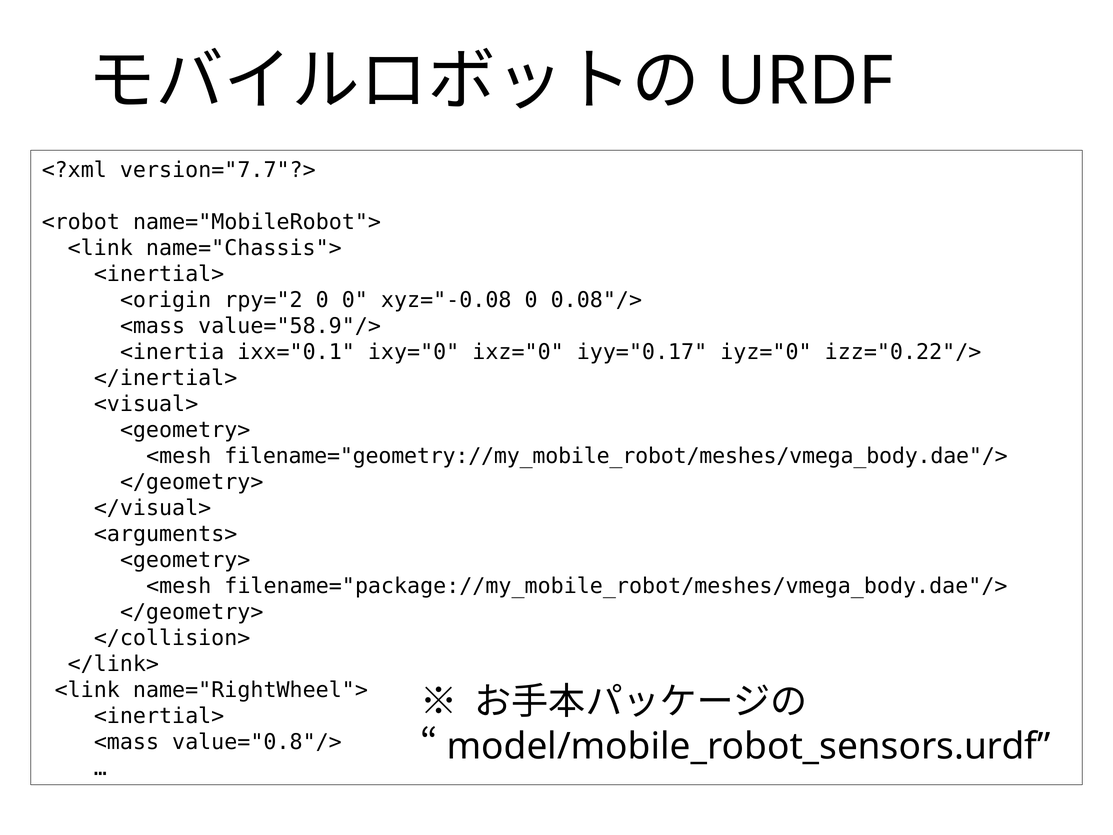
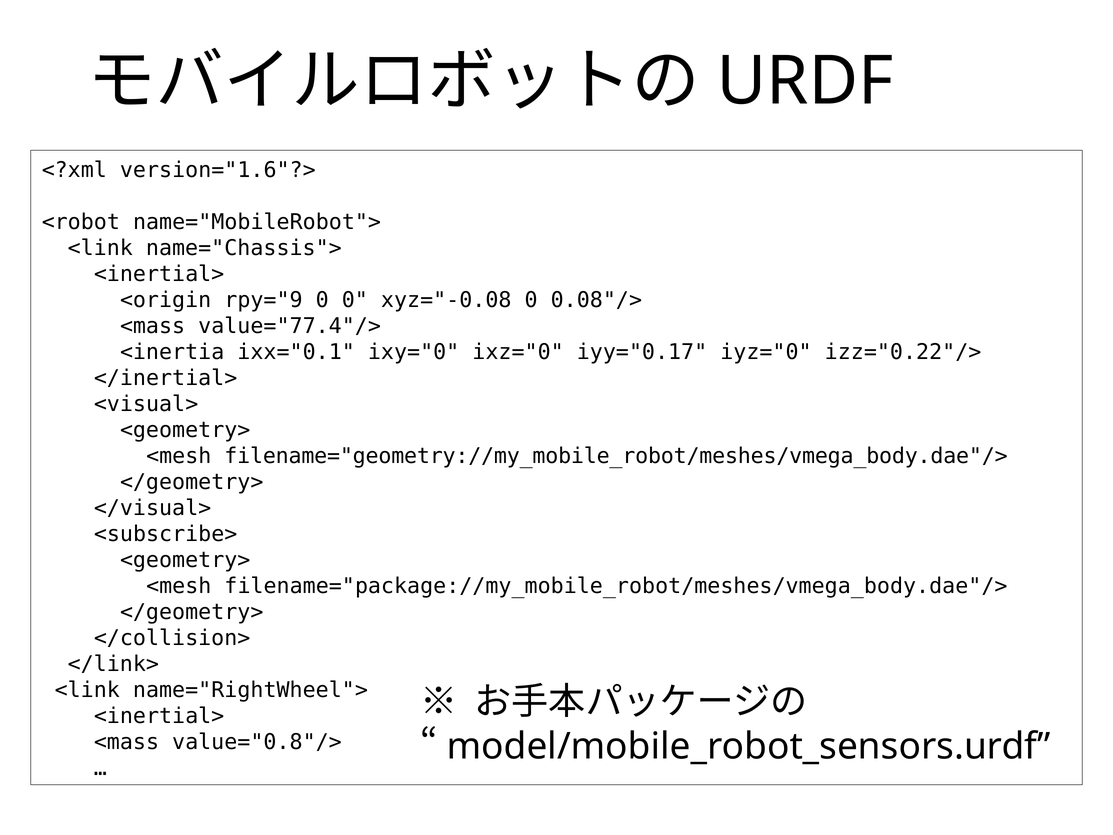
version="7.7"?>: version="7.7"?> -> version="1.6"?> (218, 170)
rpy="2: rpy="2 -> rpy="9 (263, 300)
value="58.9"/>: value="58.9"/> -> value="77.4"/> (290, 326)
<arguments>: <arguments> -> <subscribe> (166, 534)
